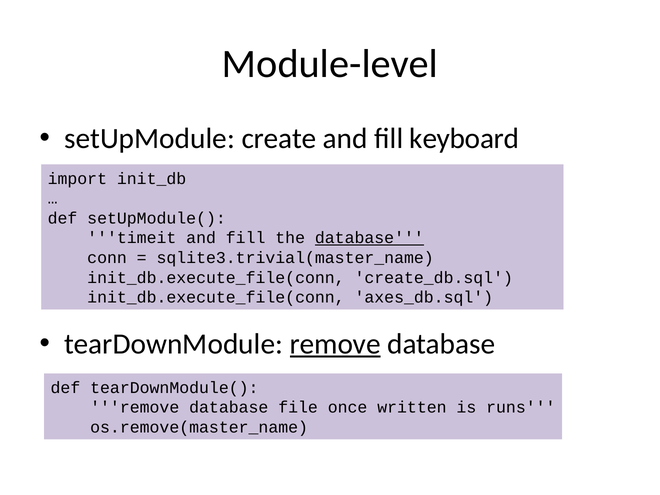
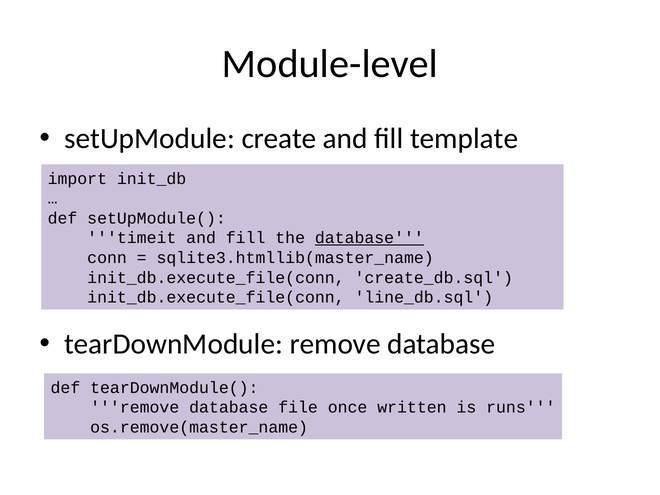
keyboard: keyboard -> template (464, 138)
sqlite3.trivial(master_name: sqlite3.trivial(master_name -> sqlite3.htmllib(master_name (295, 258)
axes_db.sql: axes_db.sql -> line_db.sql (424, 297)
remove underline: present -> none (335, 344)
